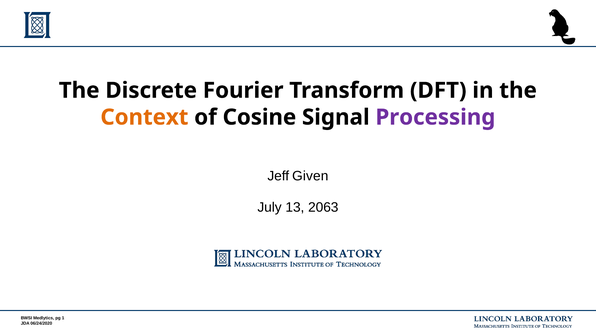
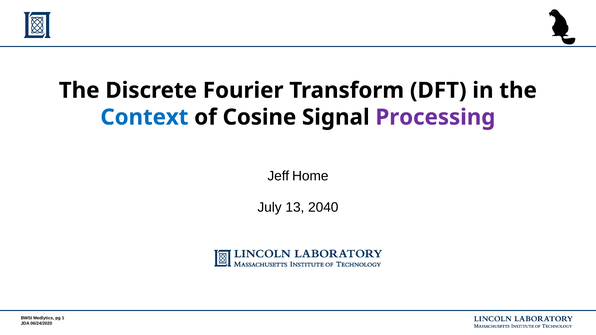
Context colour: orange -> blue (144, 117)
Given: Given -> Home (310, 176)
2063: 2063 -> 2040 (323, 207)
